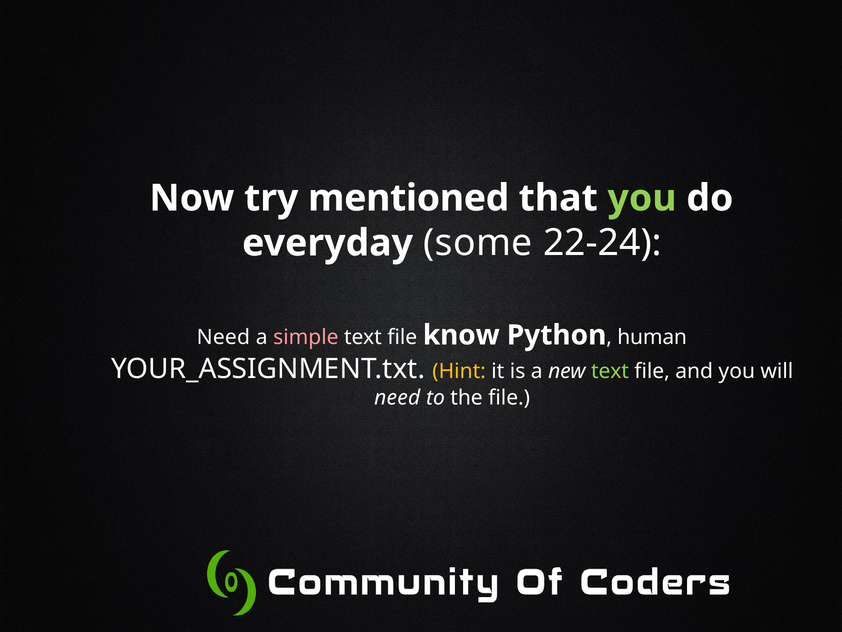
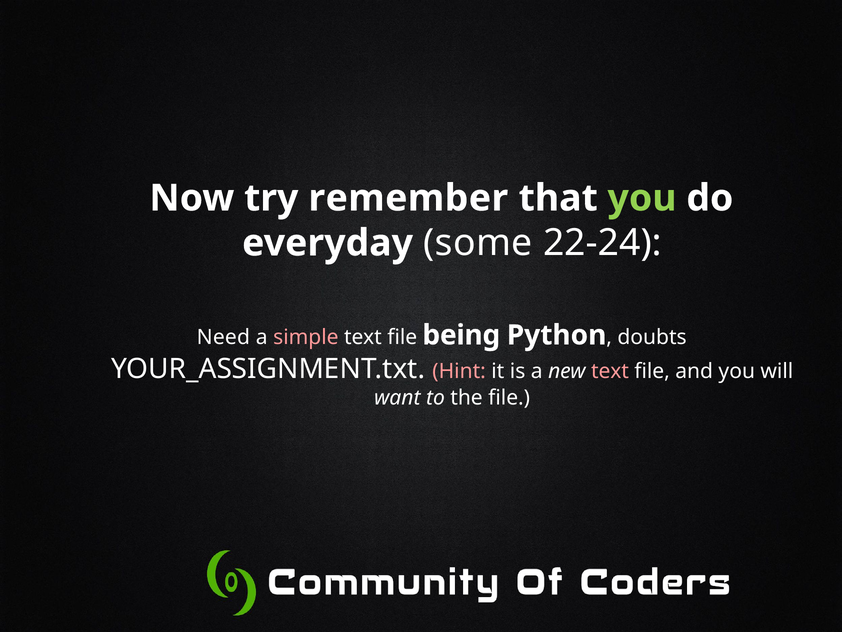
mentioned: mentioned -> remember (408, 198)
know: know -> being (461, 335)
human: human -> doubts (652, 337)
Hint colour: yellow -> pink (459, 371)
text colour: light green -> pink (610, 371)
need: need -> want (397, 398)
